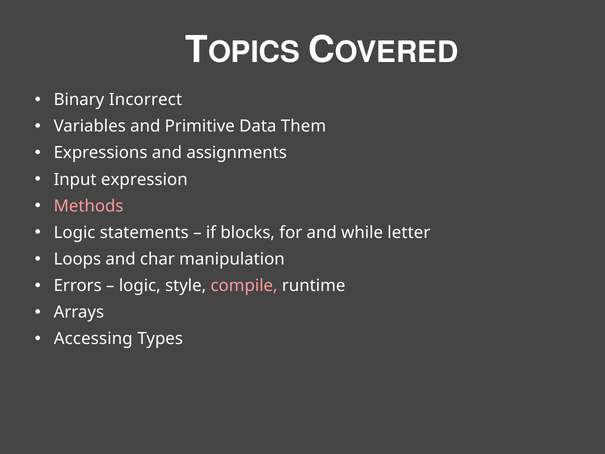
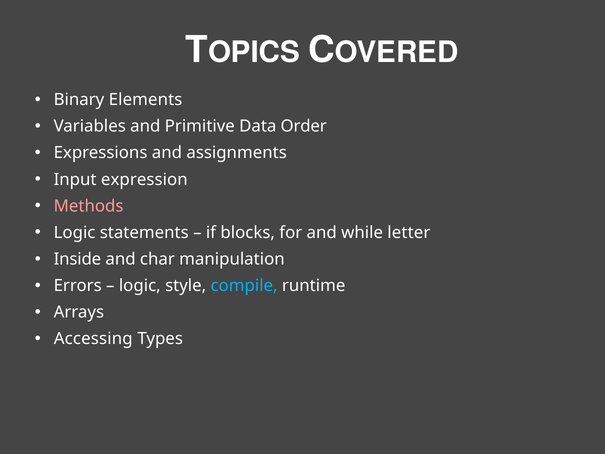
Incorrect: Incorrect -> Elements (146, 100)
Them: Them -> Order (304, 126)
Loops: Loops -> Inside (77, 259)
compile colour: pink -> light blue (244, 286)
